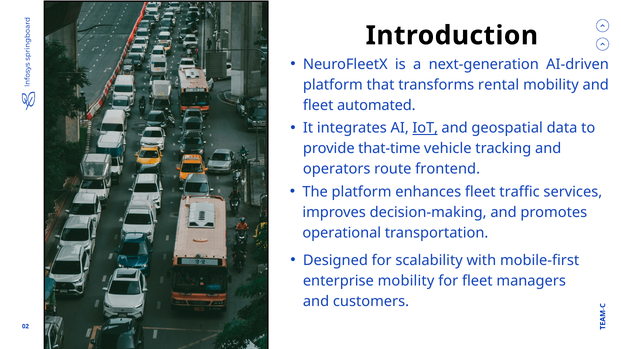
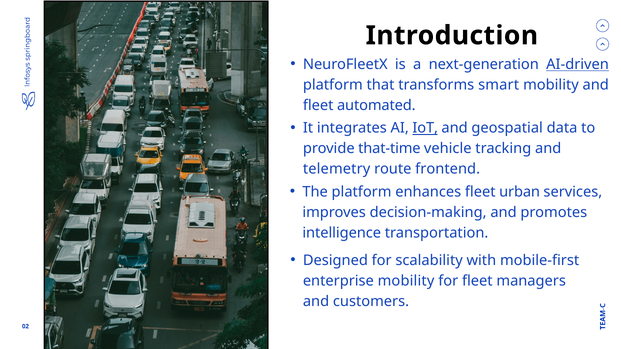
AI-driven underline: none -> present (578, 64)
rental: rental -> smart (499, 85)
operators: operators -> telemetry (337, 169)
traffic: traffic -> urban (520, 192)
operational: operational -> intelligence (342, 233)
